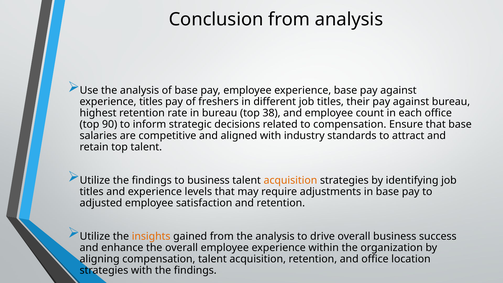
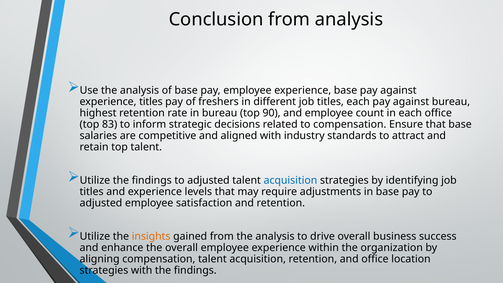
titles their: their -> each (358, 102)
38: 38 -> 90 (272, 113)
90: 90 -> 83 (110, 124)
findings to business: business -> adjusted (208, 180)
acquisition colour: orange -> blue (290, 180)
